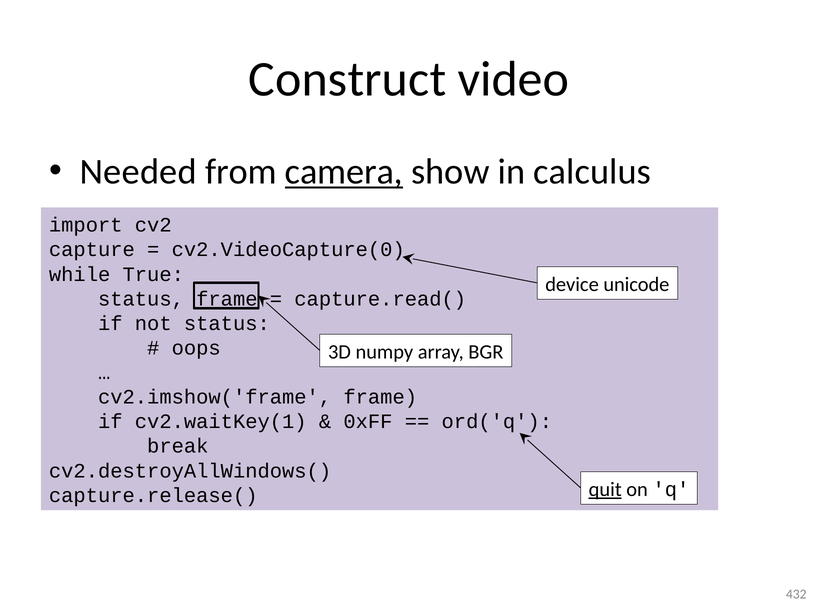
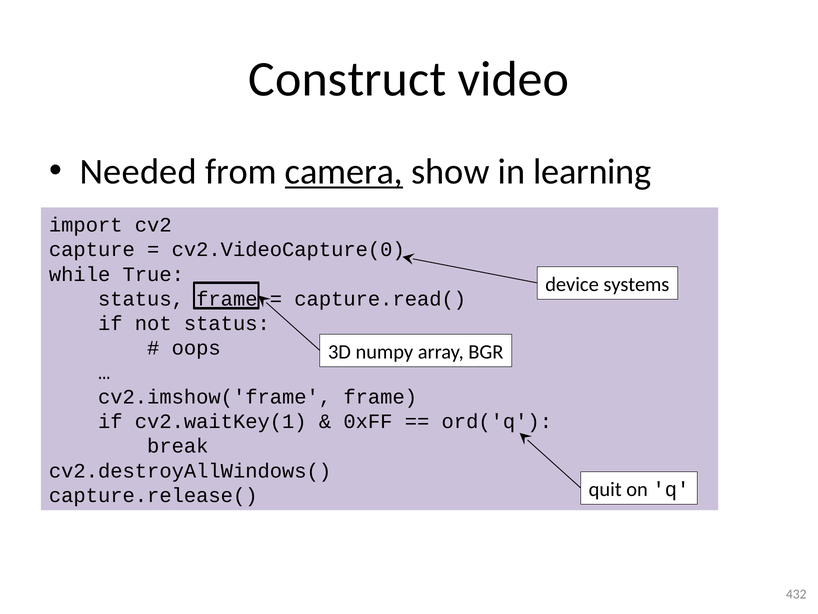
calculus: calculus -> learning (592, 172)
unicode: unicode -> systems (636, 284)
quit underline: present -> none (605, 489)
